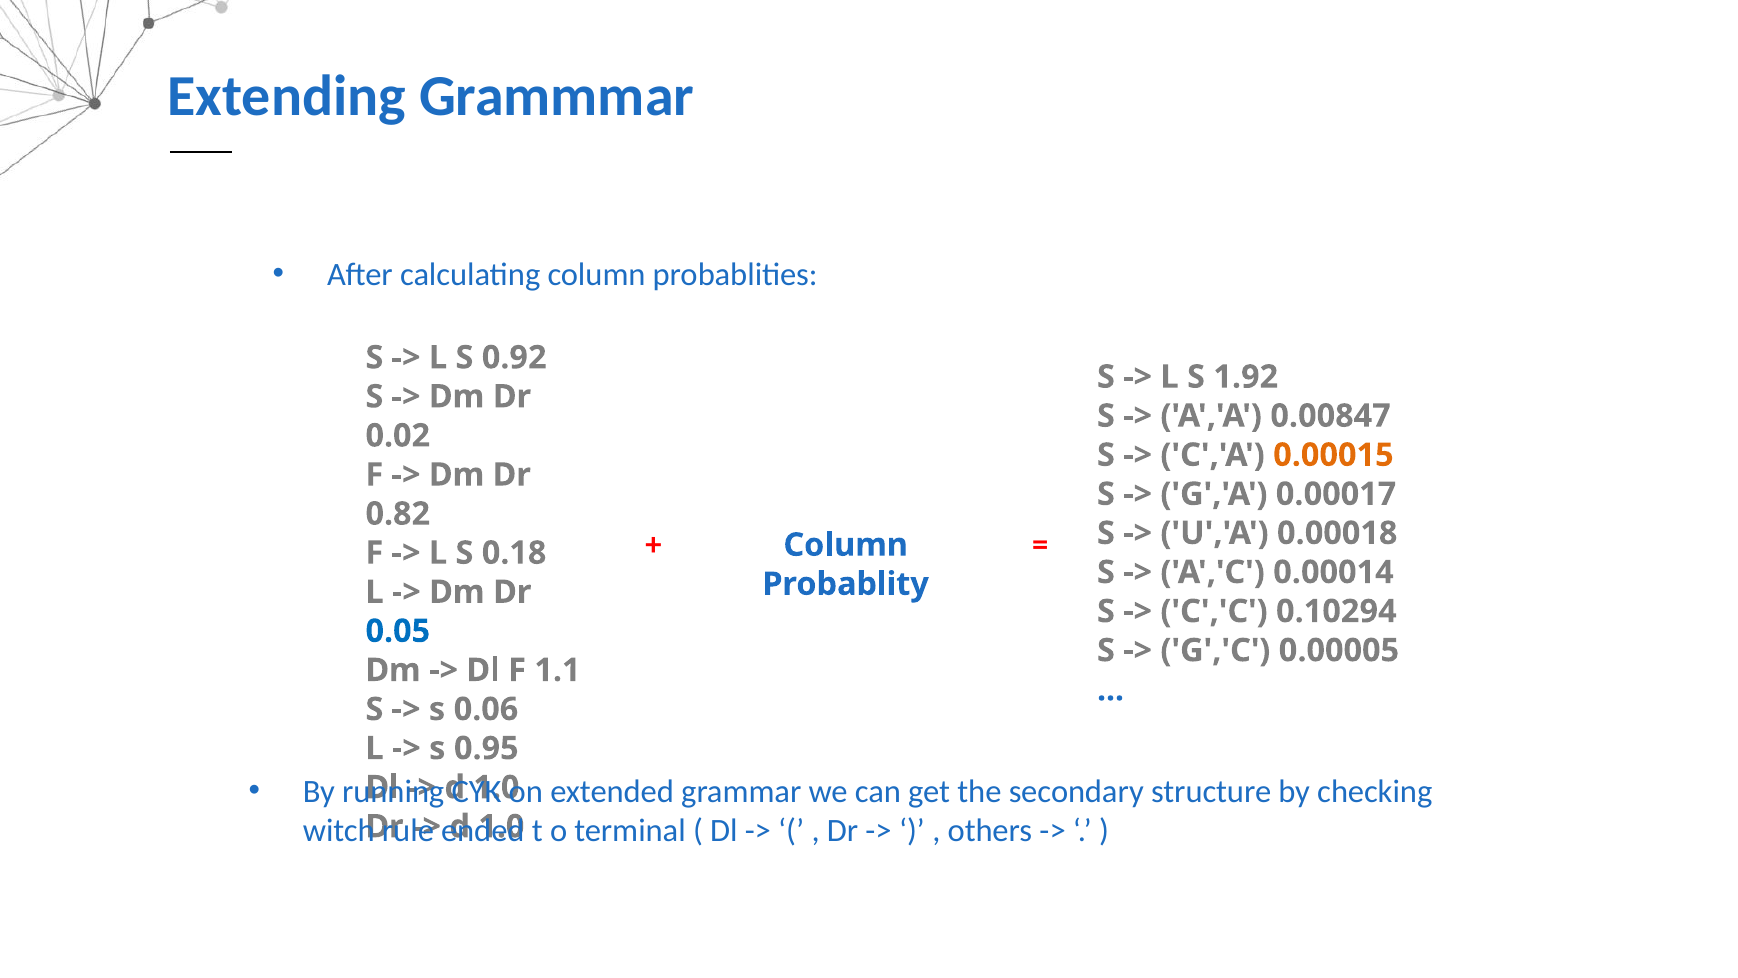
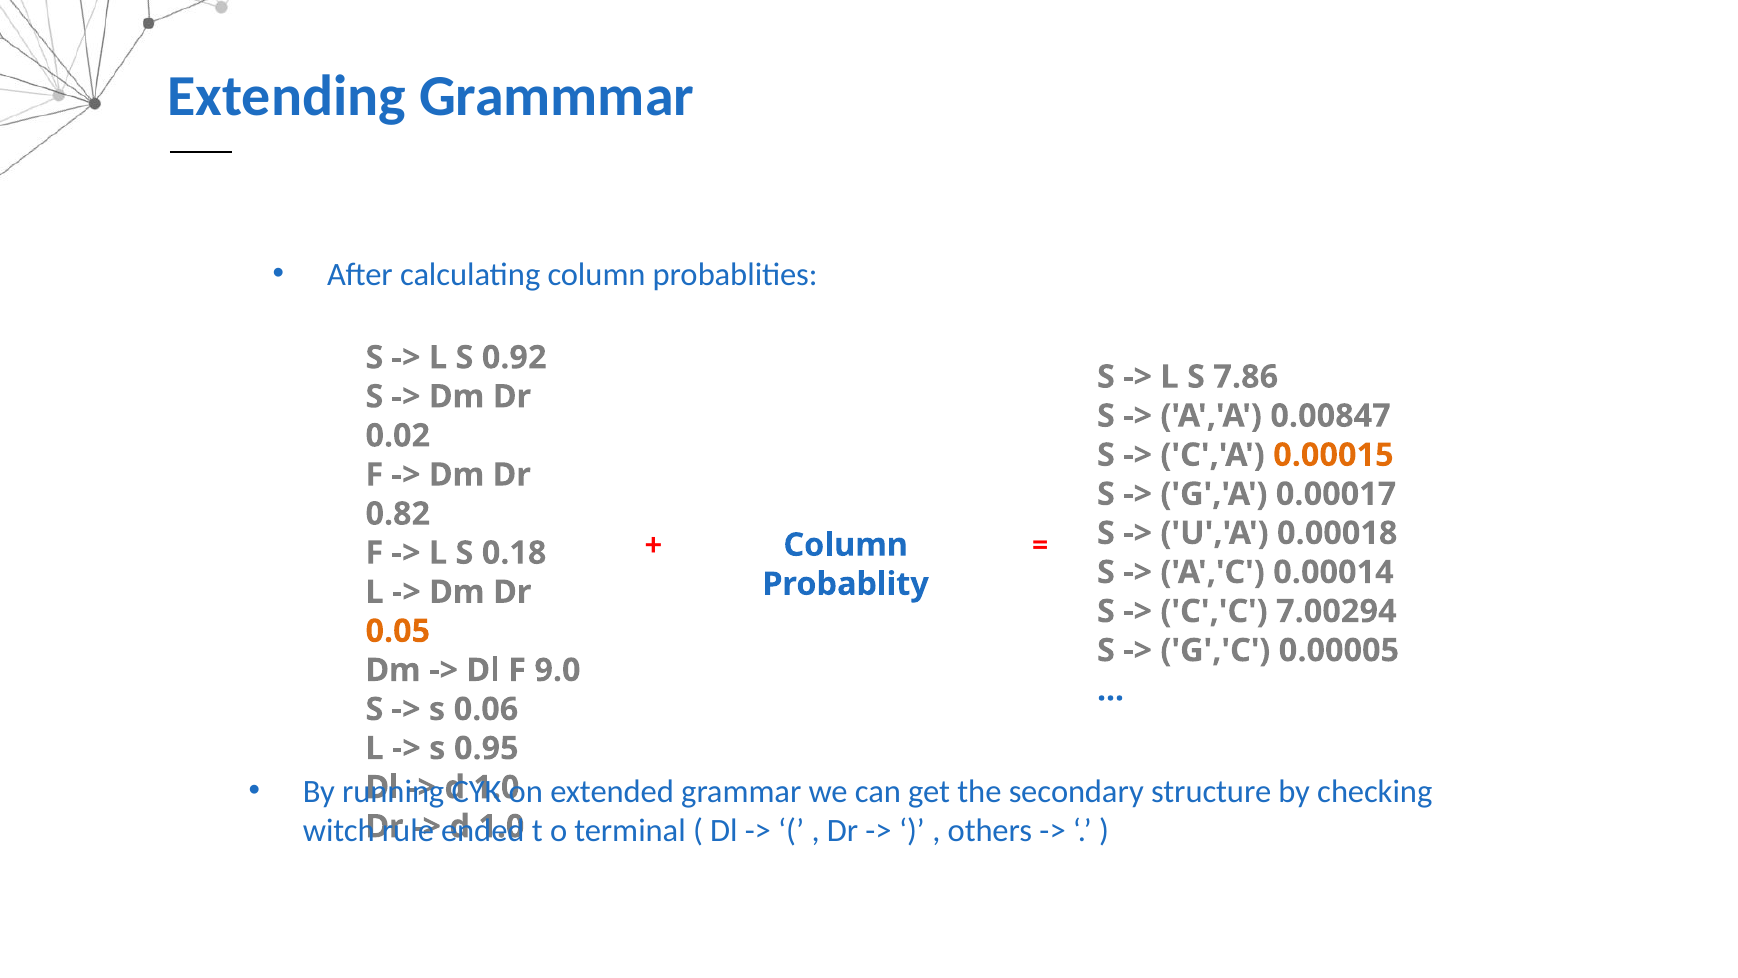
1.92: 1.92 -> 7.86 (1246, 377)
0.10294: 0.10294 -> 7.00294 (1336, 611)
0.05 colour: blue -> orange (398, 631)
1.1: 1.1 -> 9.0 (557, 670)
